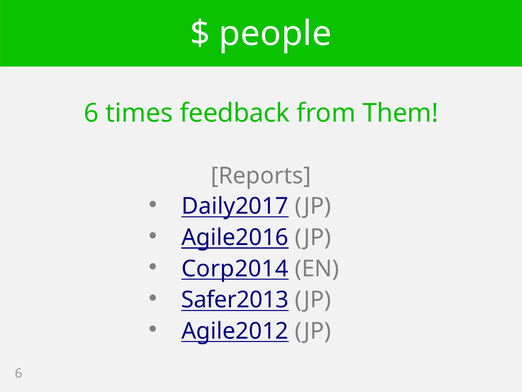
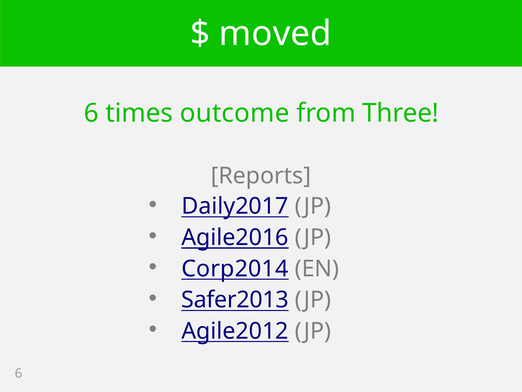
people: people -> moved (275, 34)
feedback: feedback -> outcome (235, 113)
Them: Them -> Three (401, 113)
